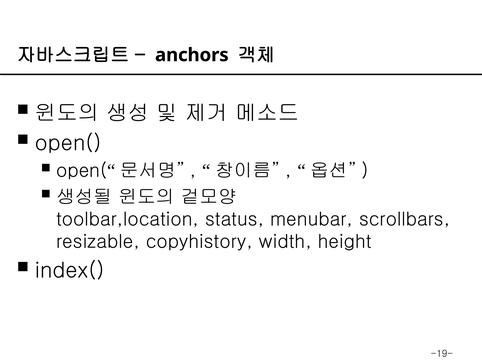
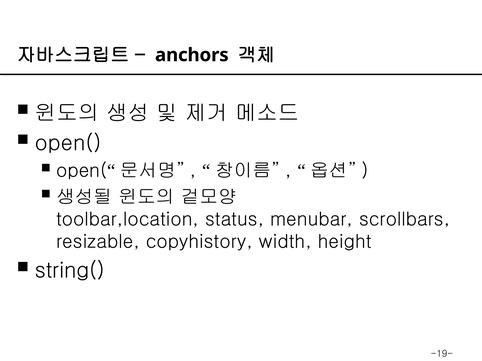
index(: index( -> string( (70, 271)
